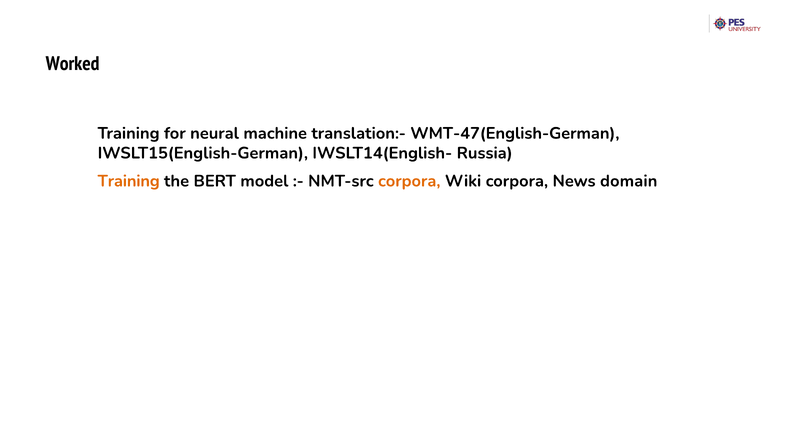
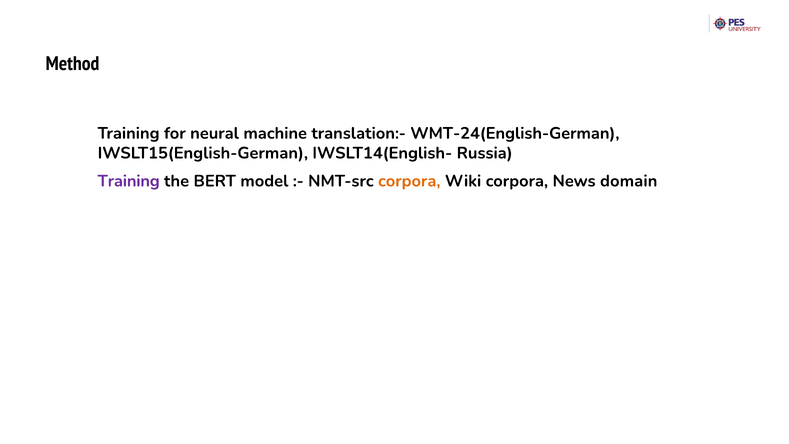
Worked: Worked -> Method (73, 64)
WMT-47(English-German: WMT-47(English-German -> WMT-24(English-German (515, 133)
Training colour: orange -> purple (129, 181)
